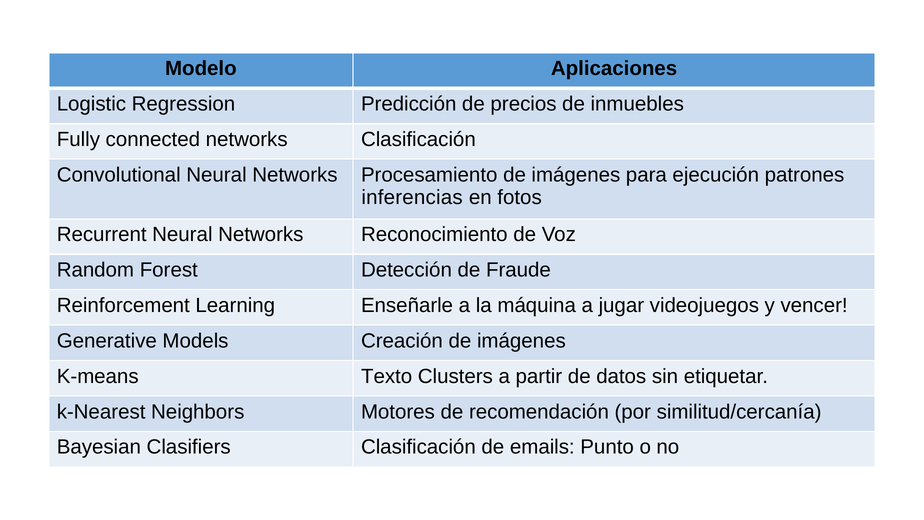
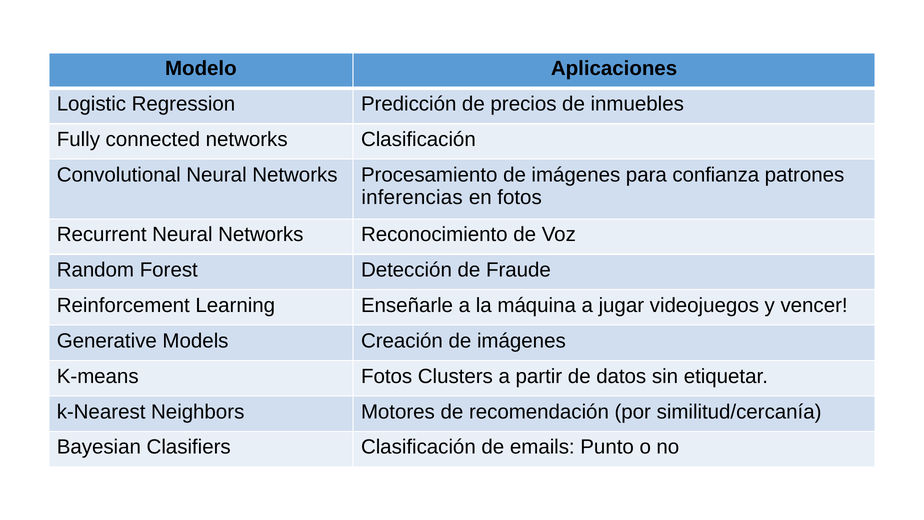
ejecución: ejecución -> confianza (716, 175)
K-means Texto: Texto -> Fotos (387, 376)
